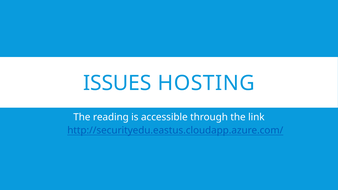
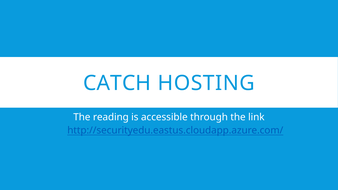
ISSUES: ISSUES -> CATCH (117, 83)
